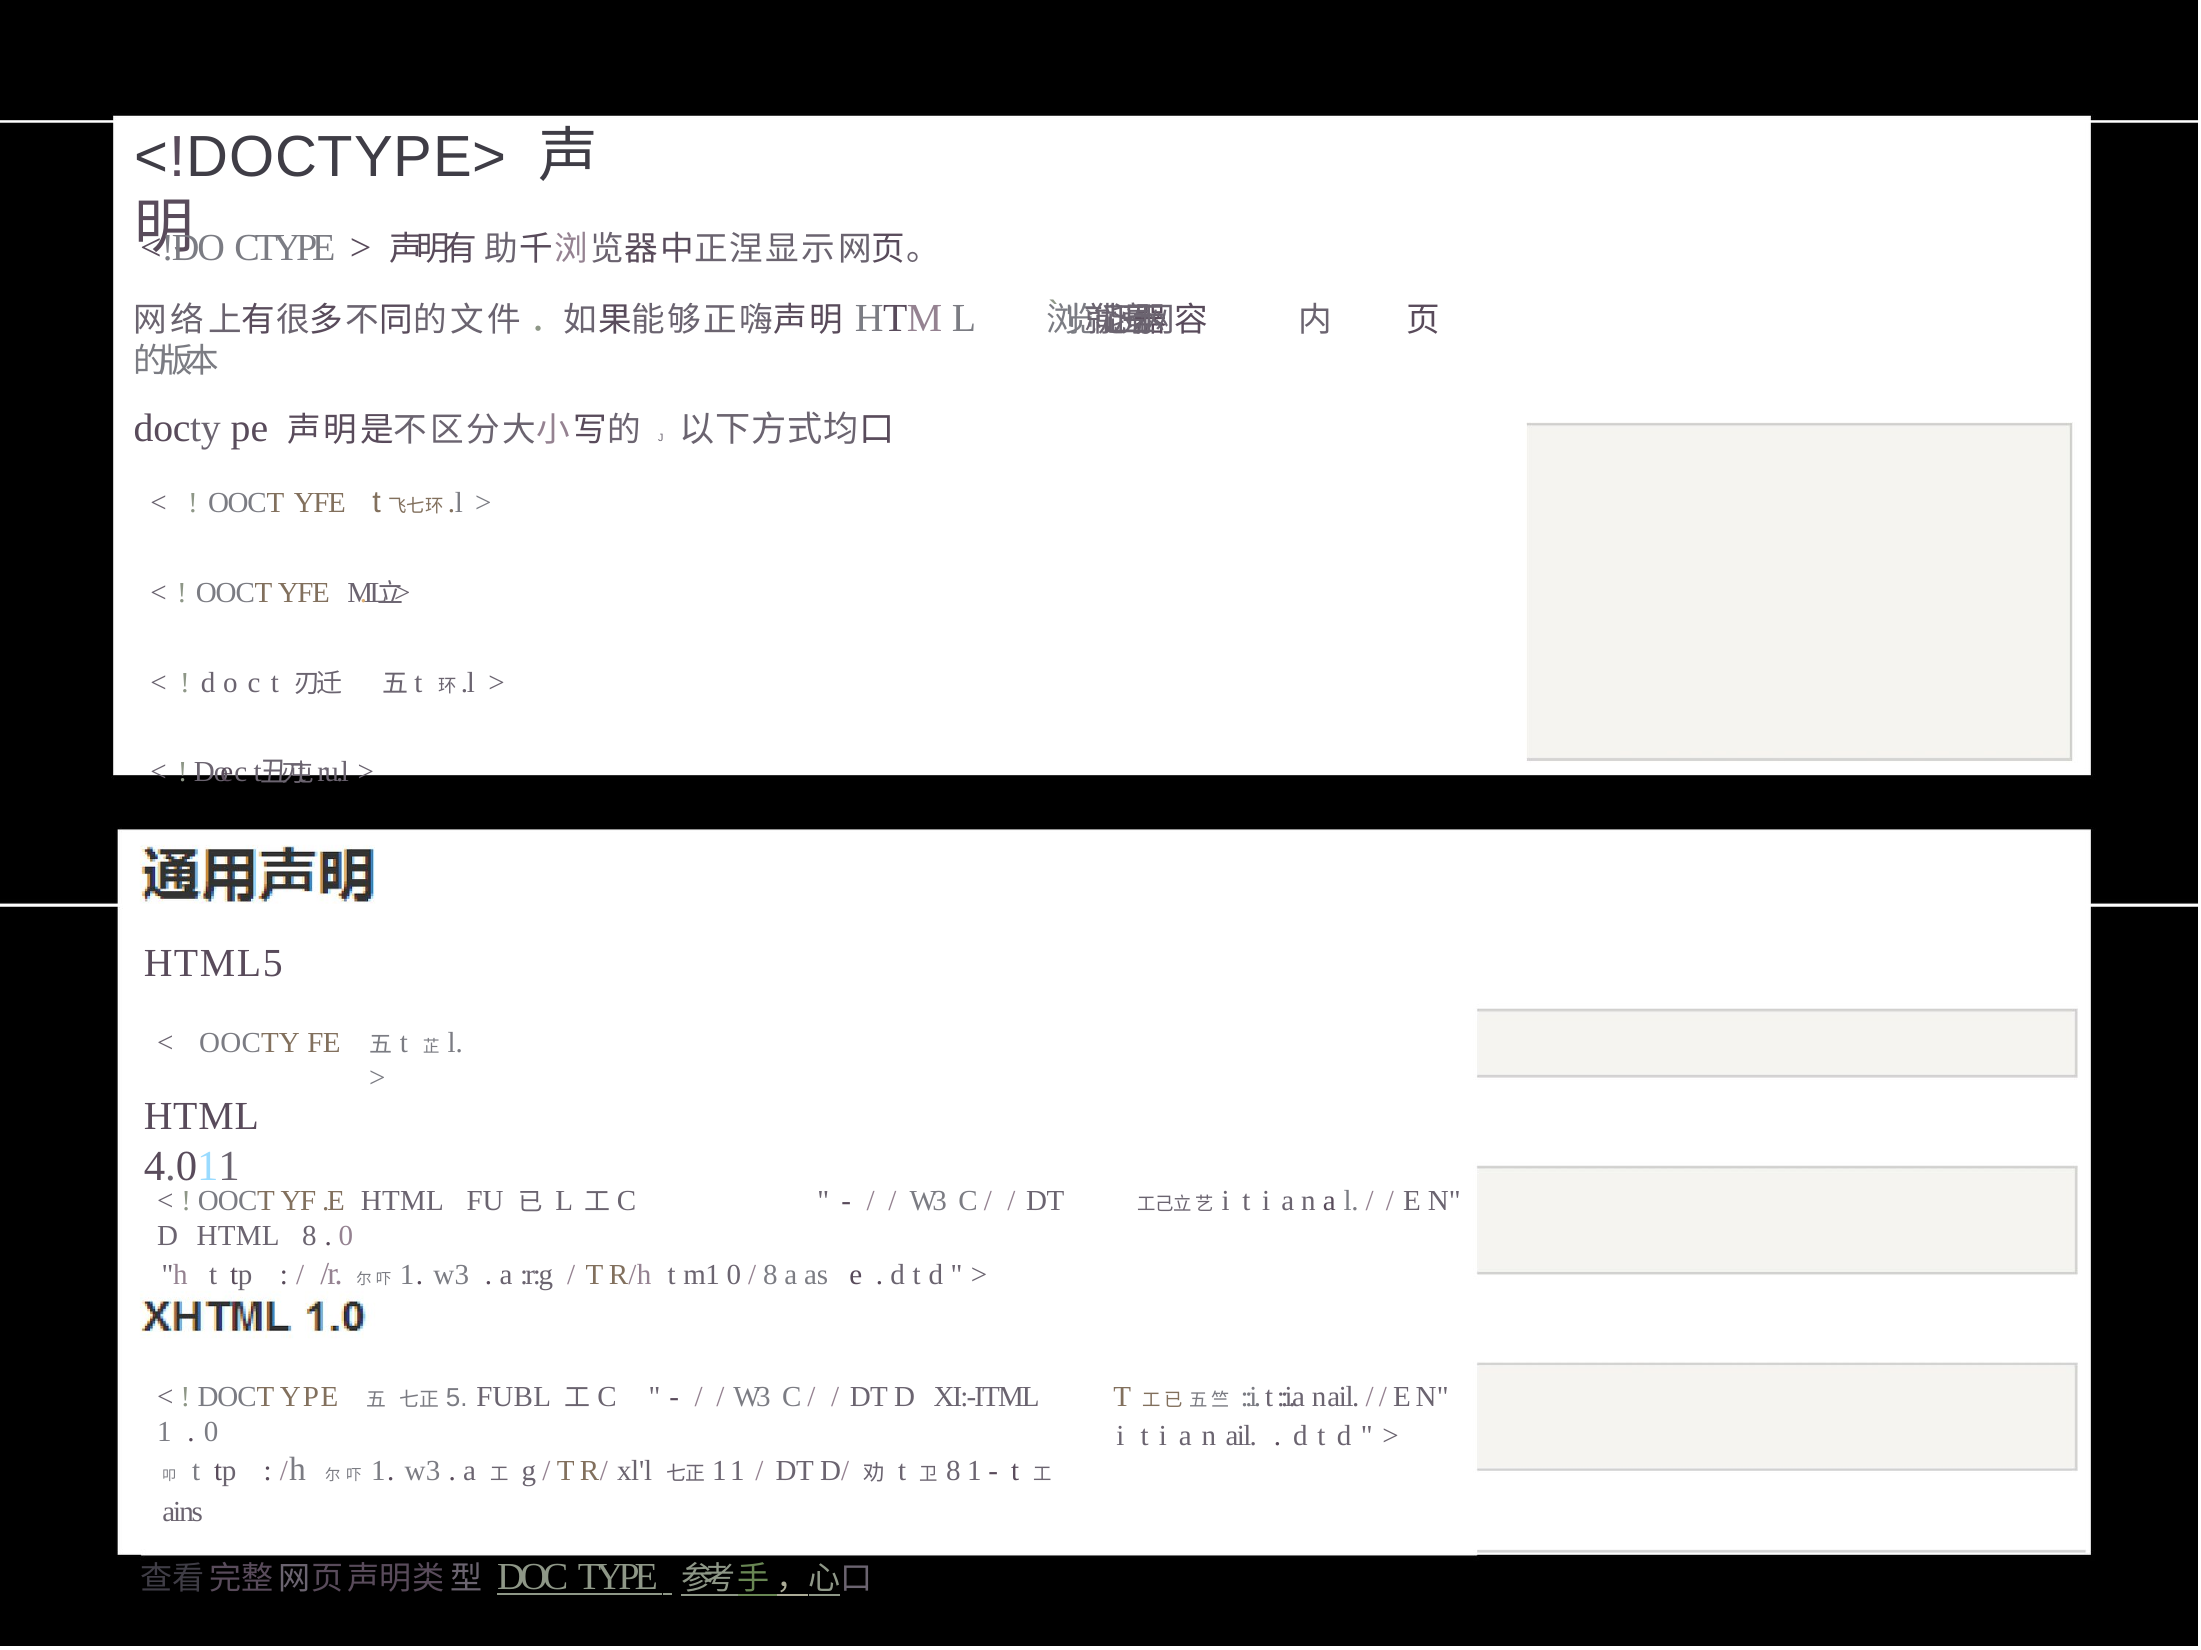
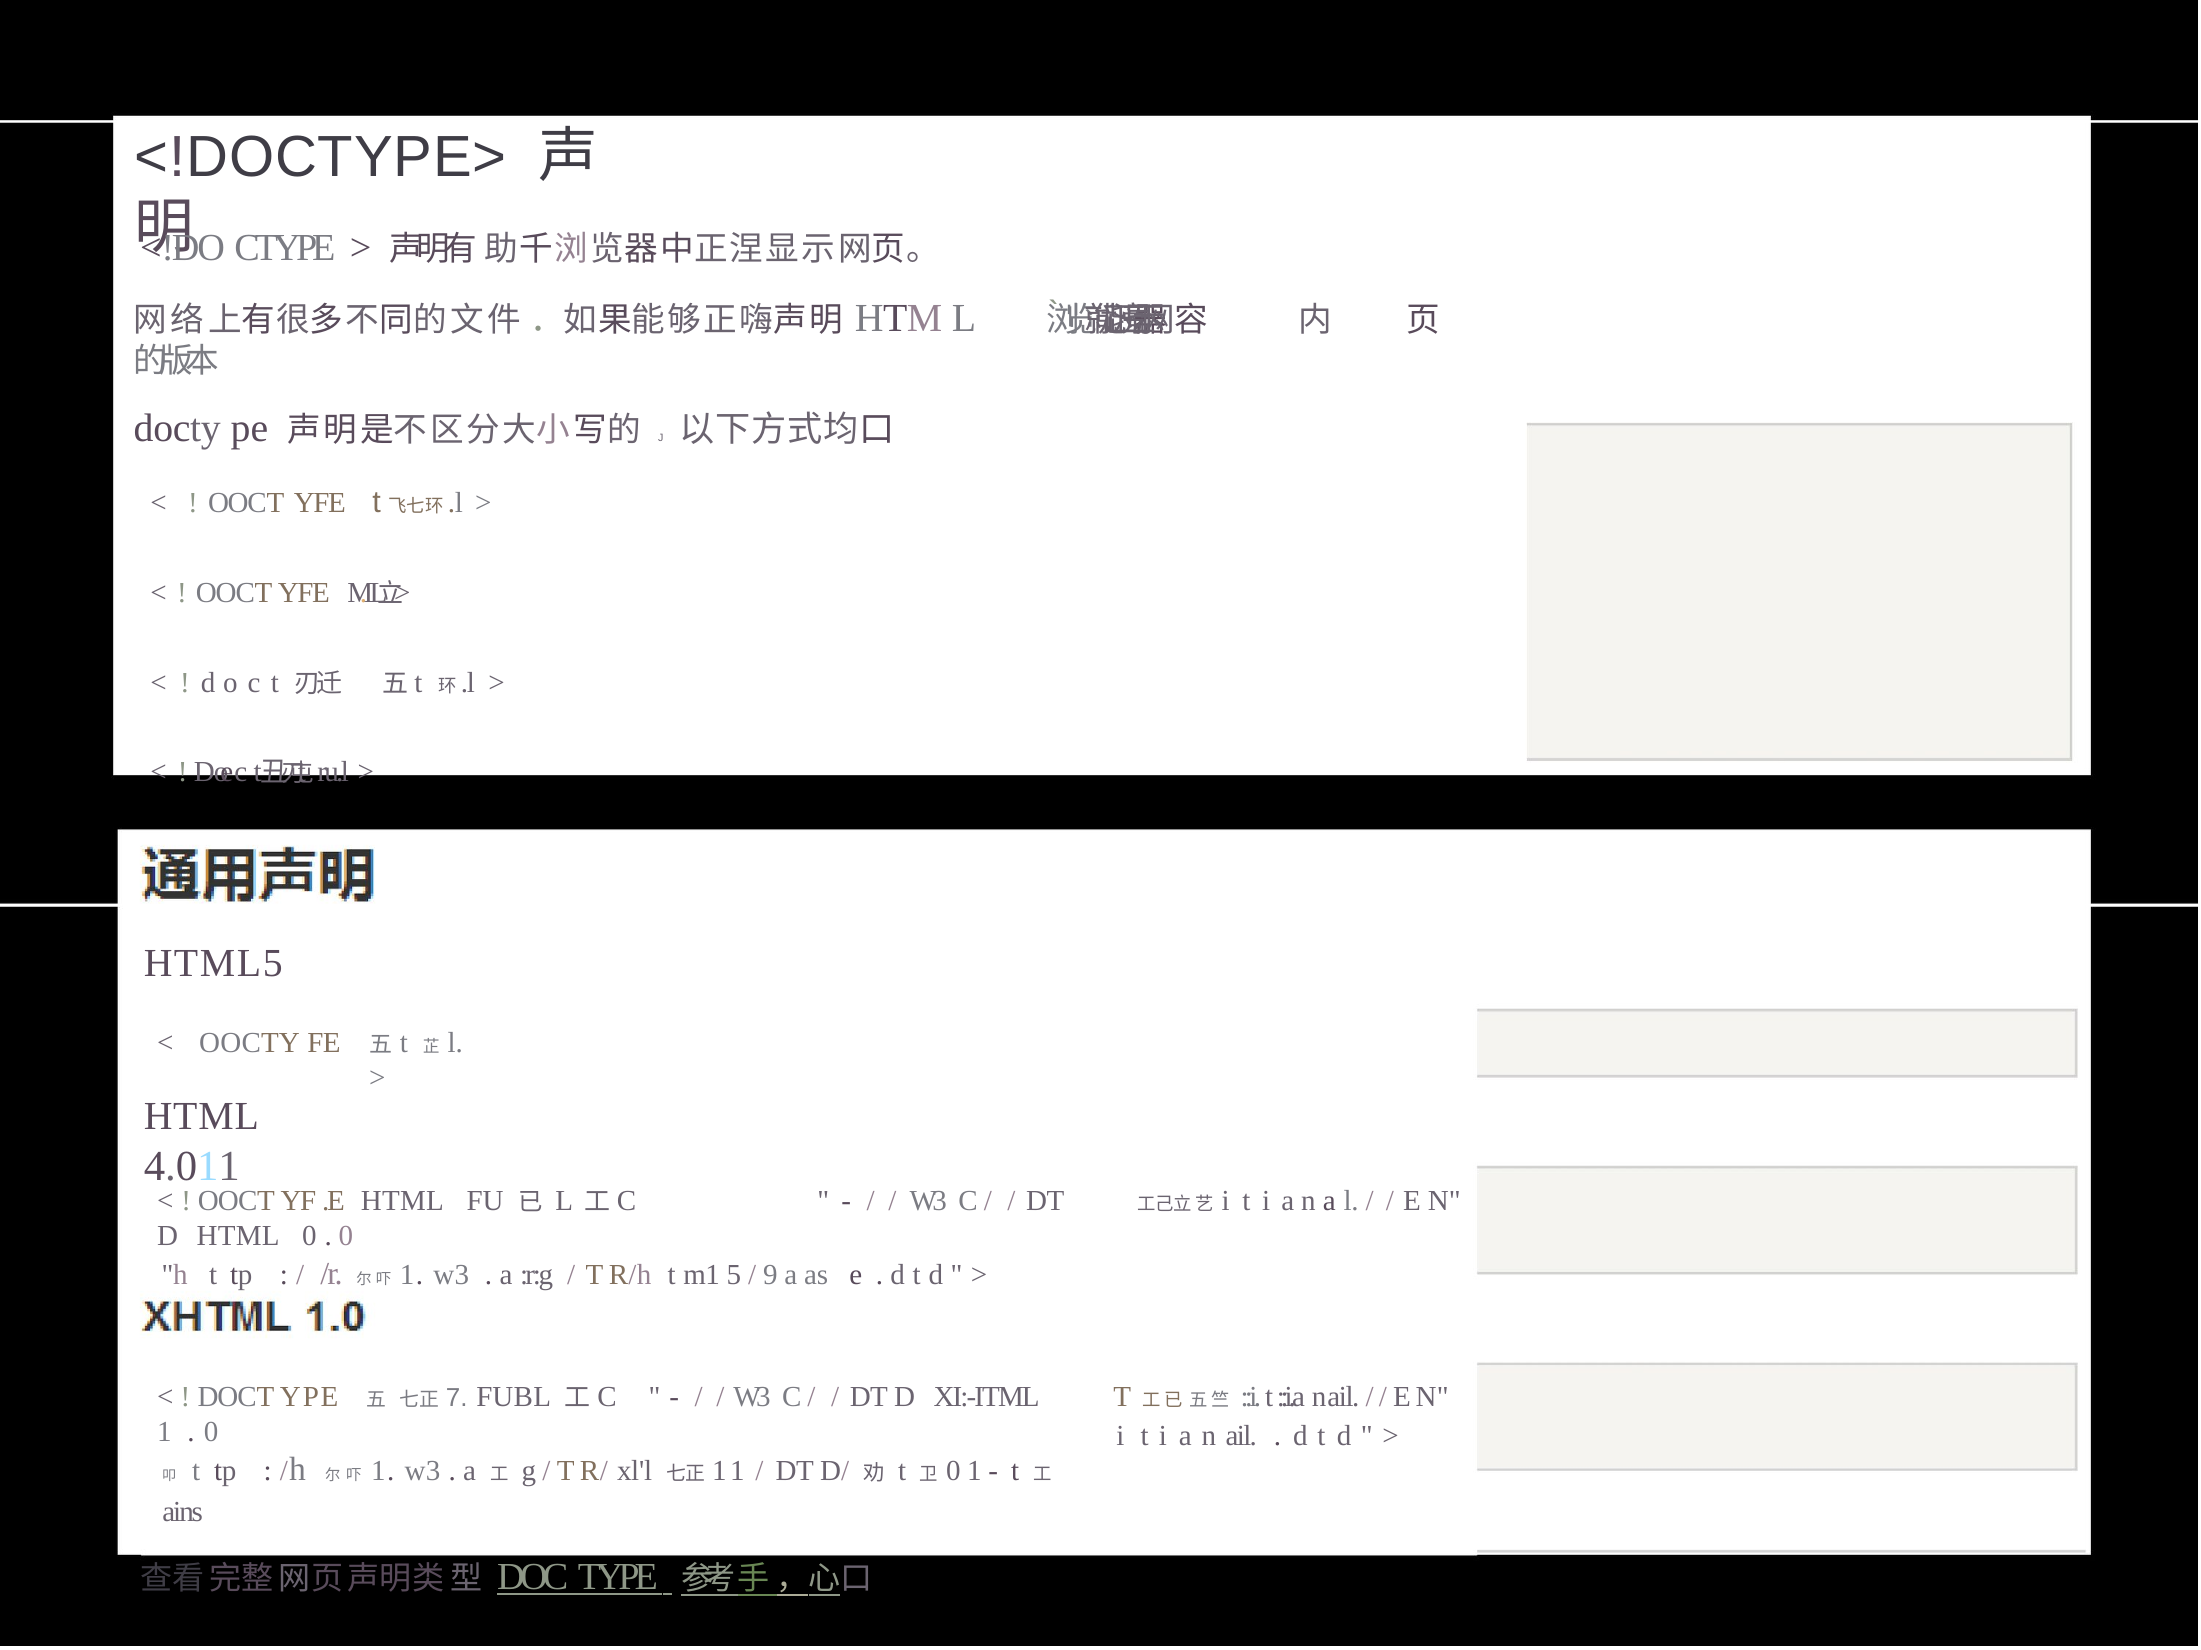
HTML 8: 8 -> 0 (310, 1236)
m1 0: 0 -> 5 (734, 1275)
8: 8 -> 9 (770, 1275)
5: 5 -> 7 (457, 1399)
8: 8 -> 0 (953, 1472)
